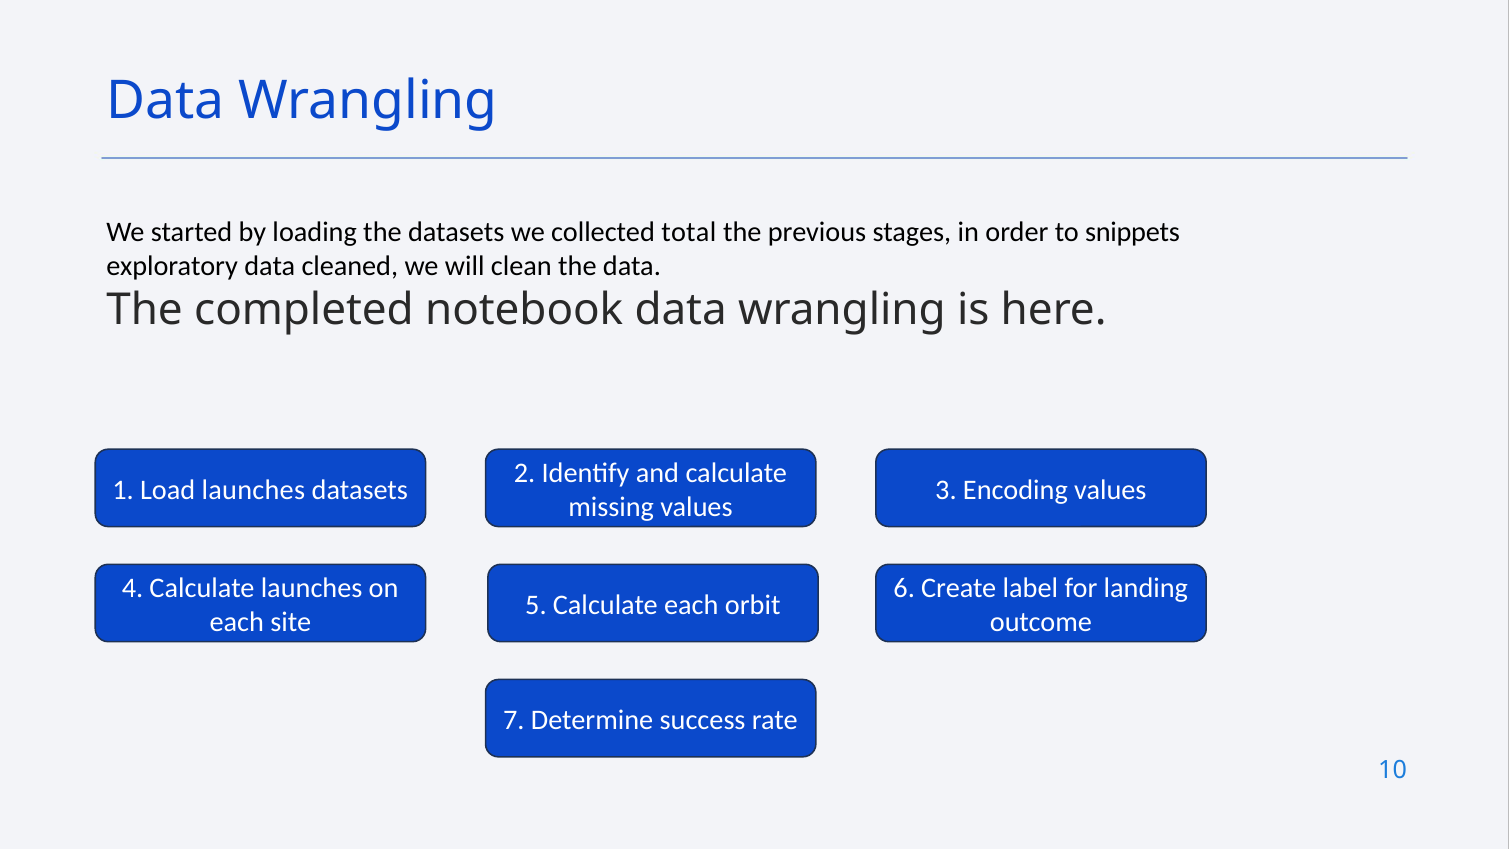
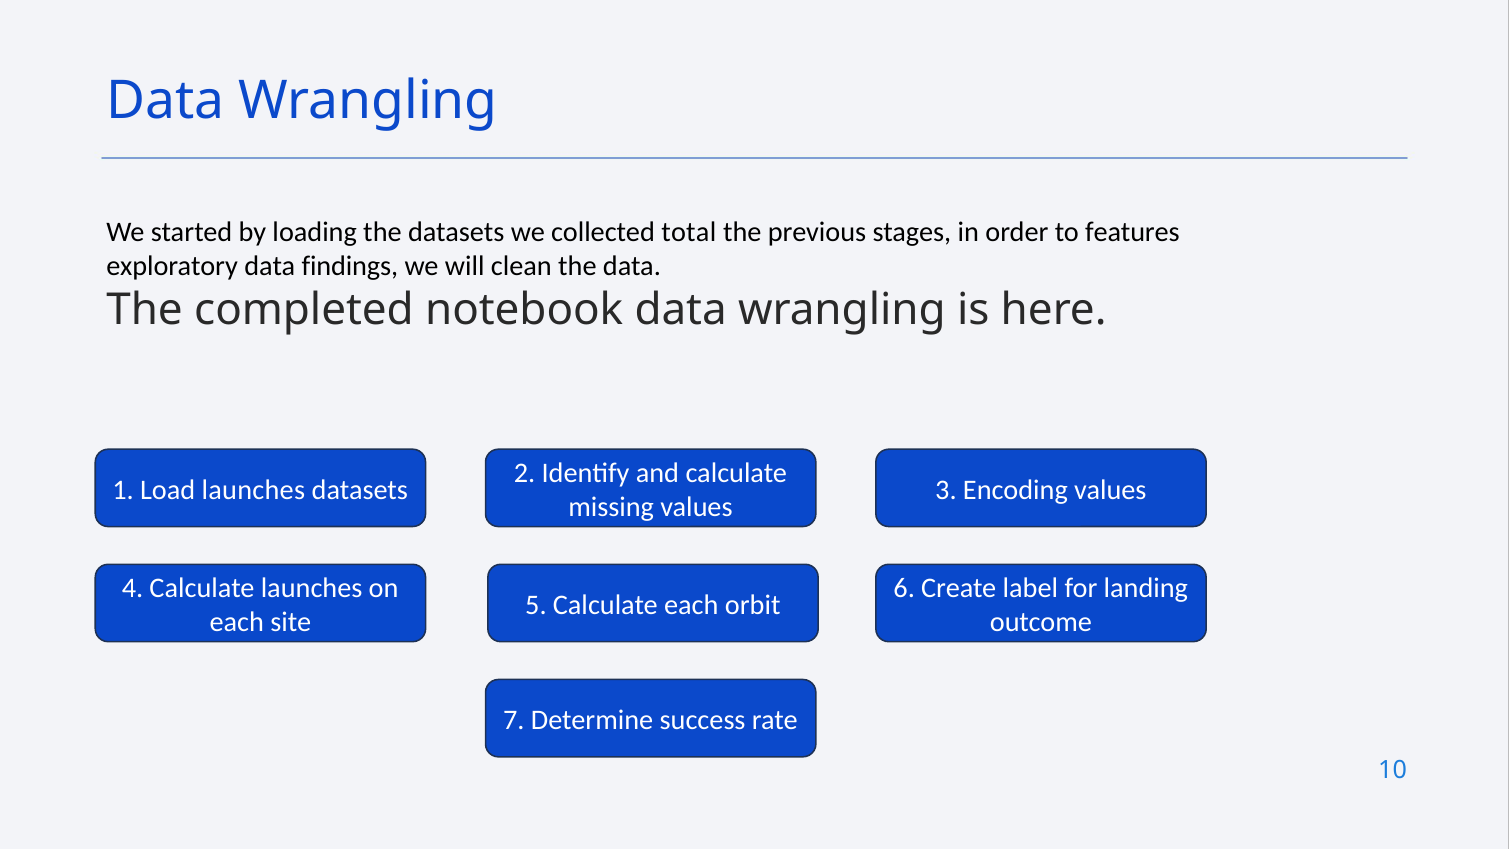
snippets: snippets -> features (1132, 232)
cleaned: cleaned -> findings (350, 266)
